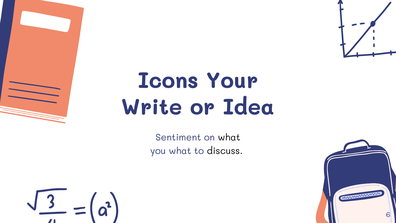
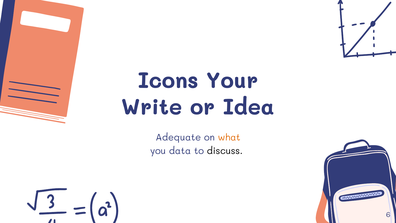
Sentiment: Sentiment -> Adequate (178, 137)
what colour: black -> orange (229, 137)
you what: what -> data (180, 151)
